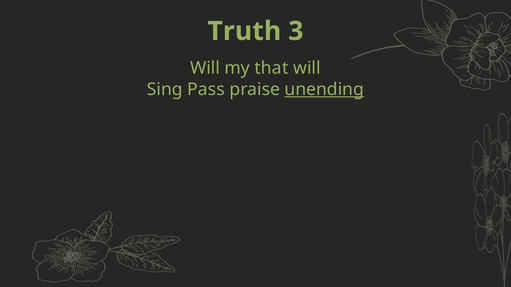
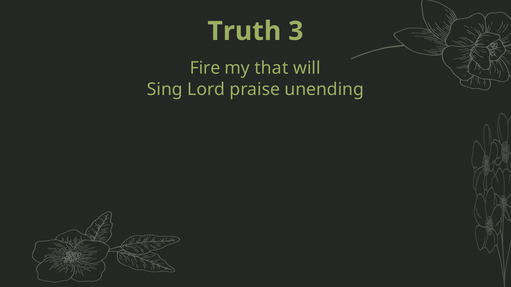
Will: Will -> Fire (205, 68)
Pass: Pass -> Lord (206, 89)
unending underline: present -> none (324, 89)
